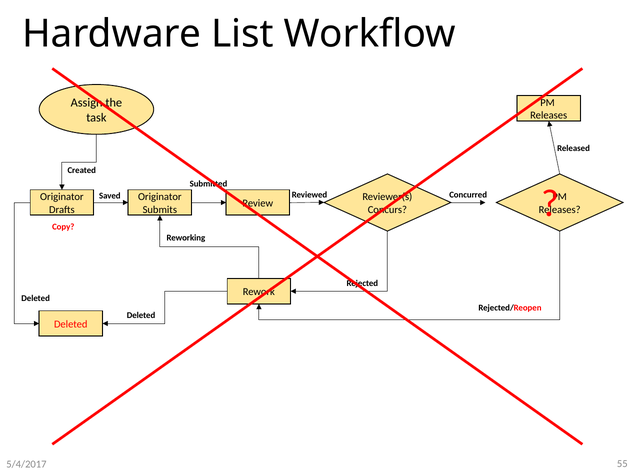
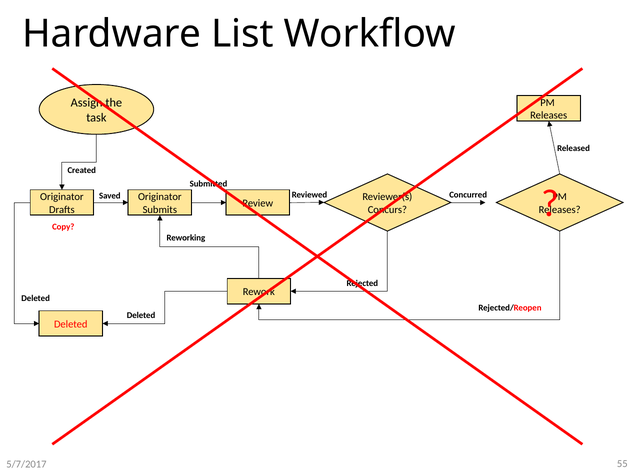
5/4/2017: 5/4/2017 -> 5/7/2017 (26, 464)
